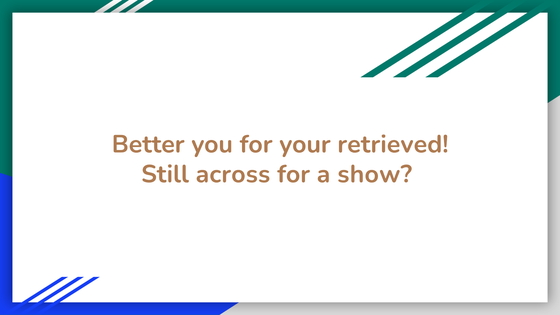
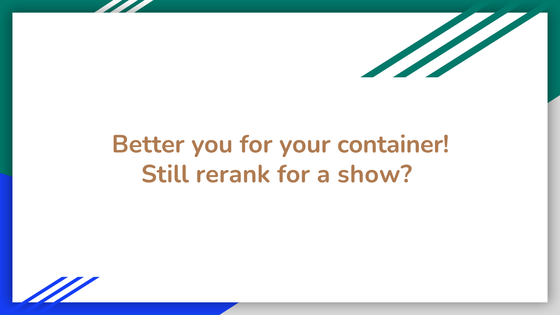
retrieved: retrieved -> container (393, 144)
across: across -> rerank (233, 174)
